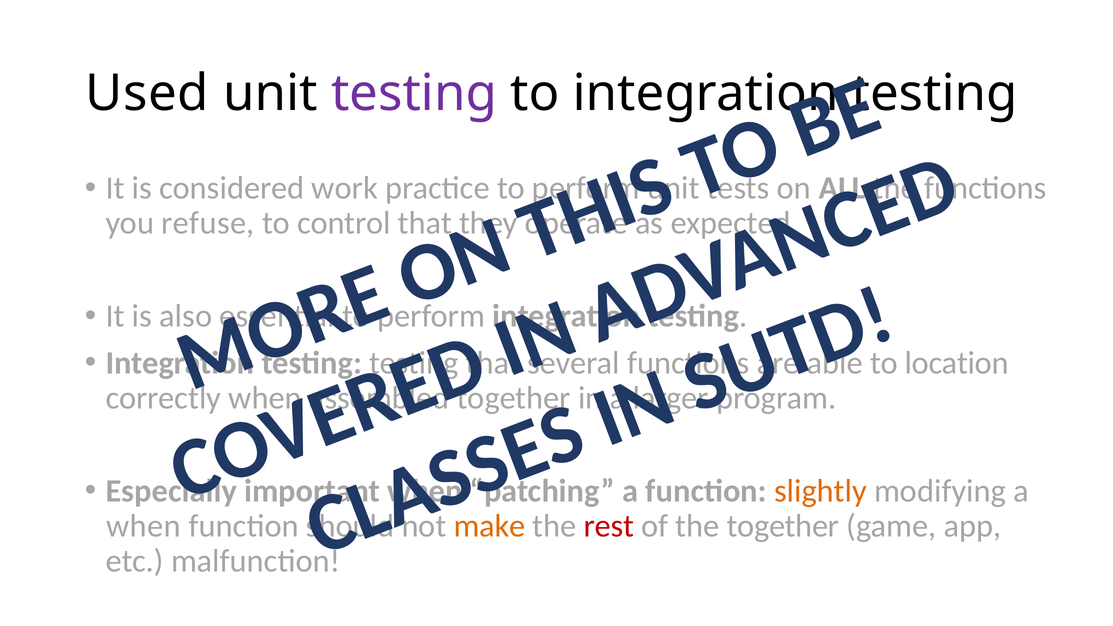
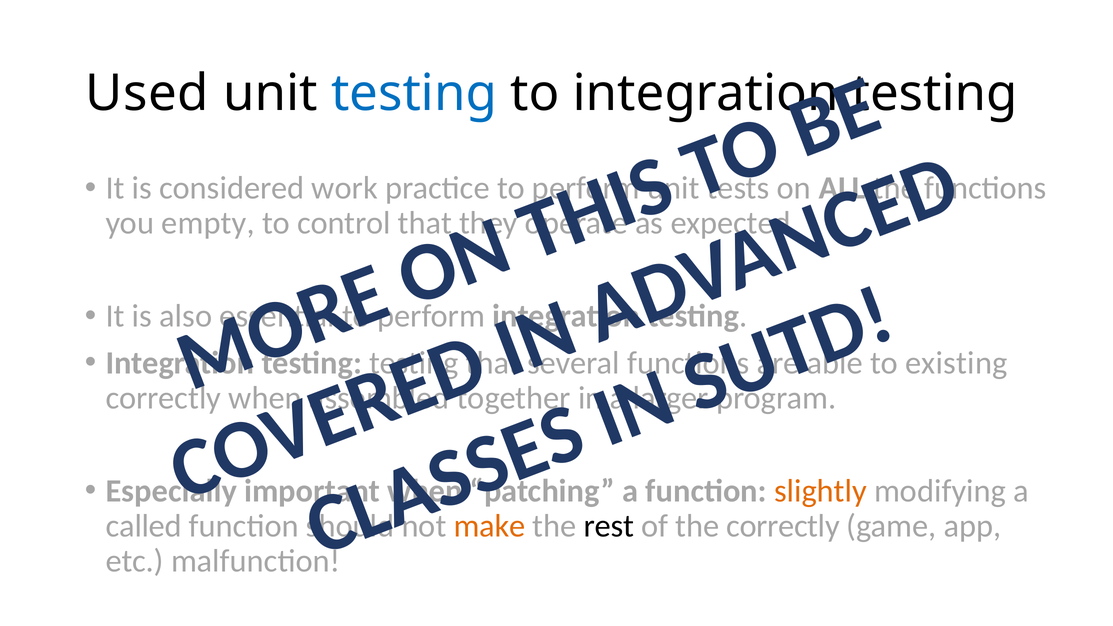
testing colour: purple -> blue (414, 93)
refuse: refuse -> empty (208, 223)
location: location -> existing (956, 363)
when: when -> called (144, 526)
rest colour: red -> black (609, 526)
the together: together -> correctly (783, 526)
